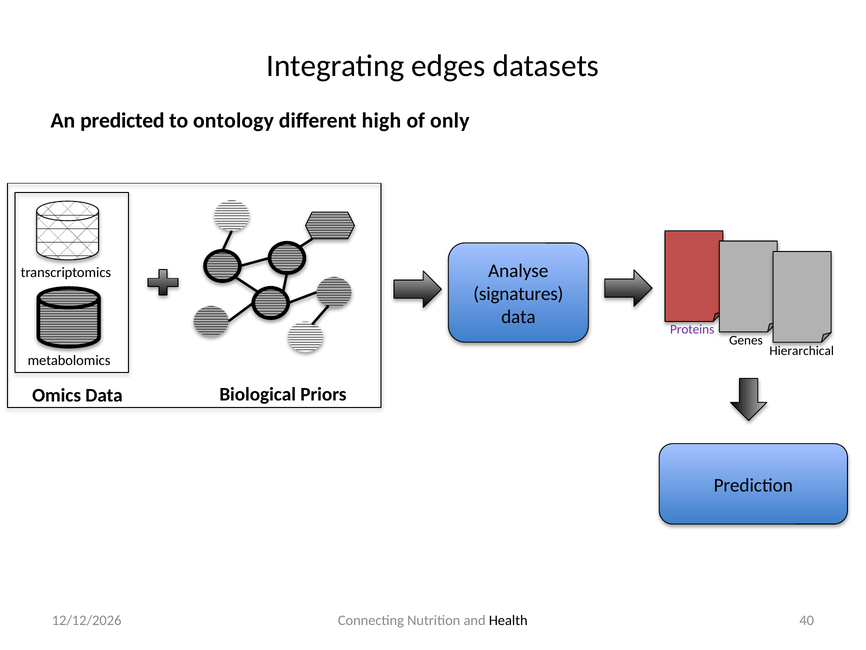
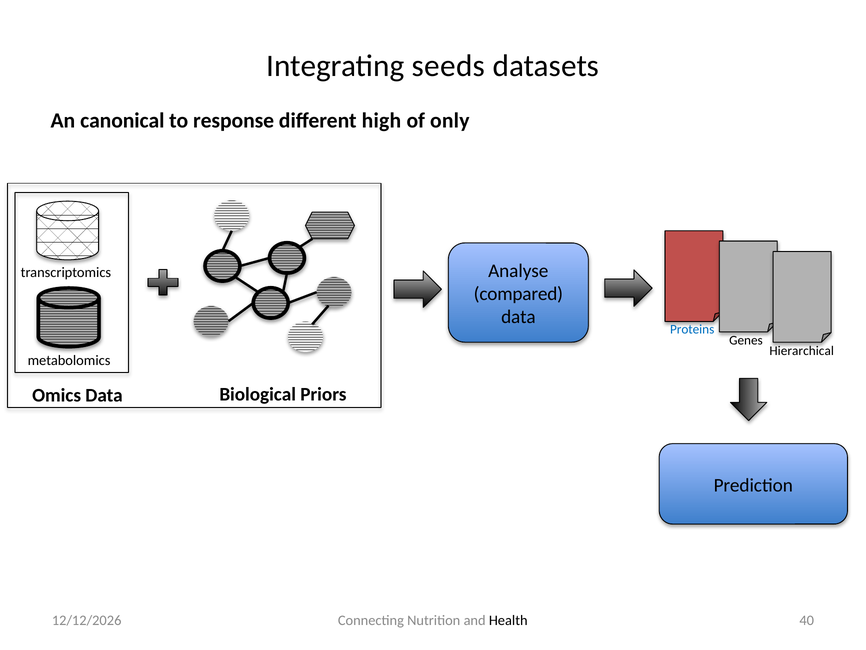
edges: edges -> seeds (448, 66)
predicted: predicted -> canonical (122, 121)
ontology: ontology -> response (234, 121)
signatures: signatures -> compared (518, 294)
Proteins colour: purple -> blue (692, 329)
